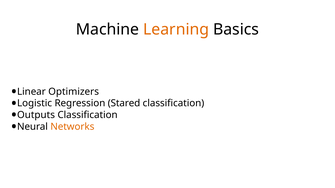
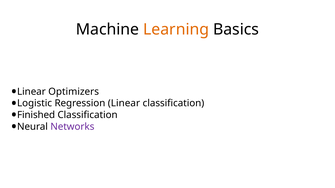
Regression Stared: Stared -> Linear (124, 104)
Outputs: Outputs -> Finished (36, 115)
Networks colour: orange -> purple (72, 127)
